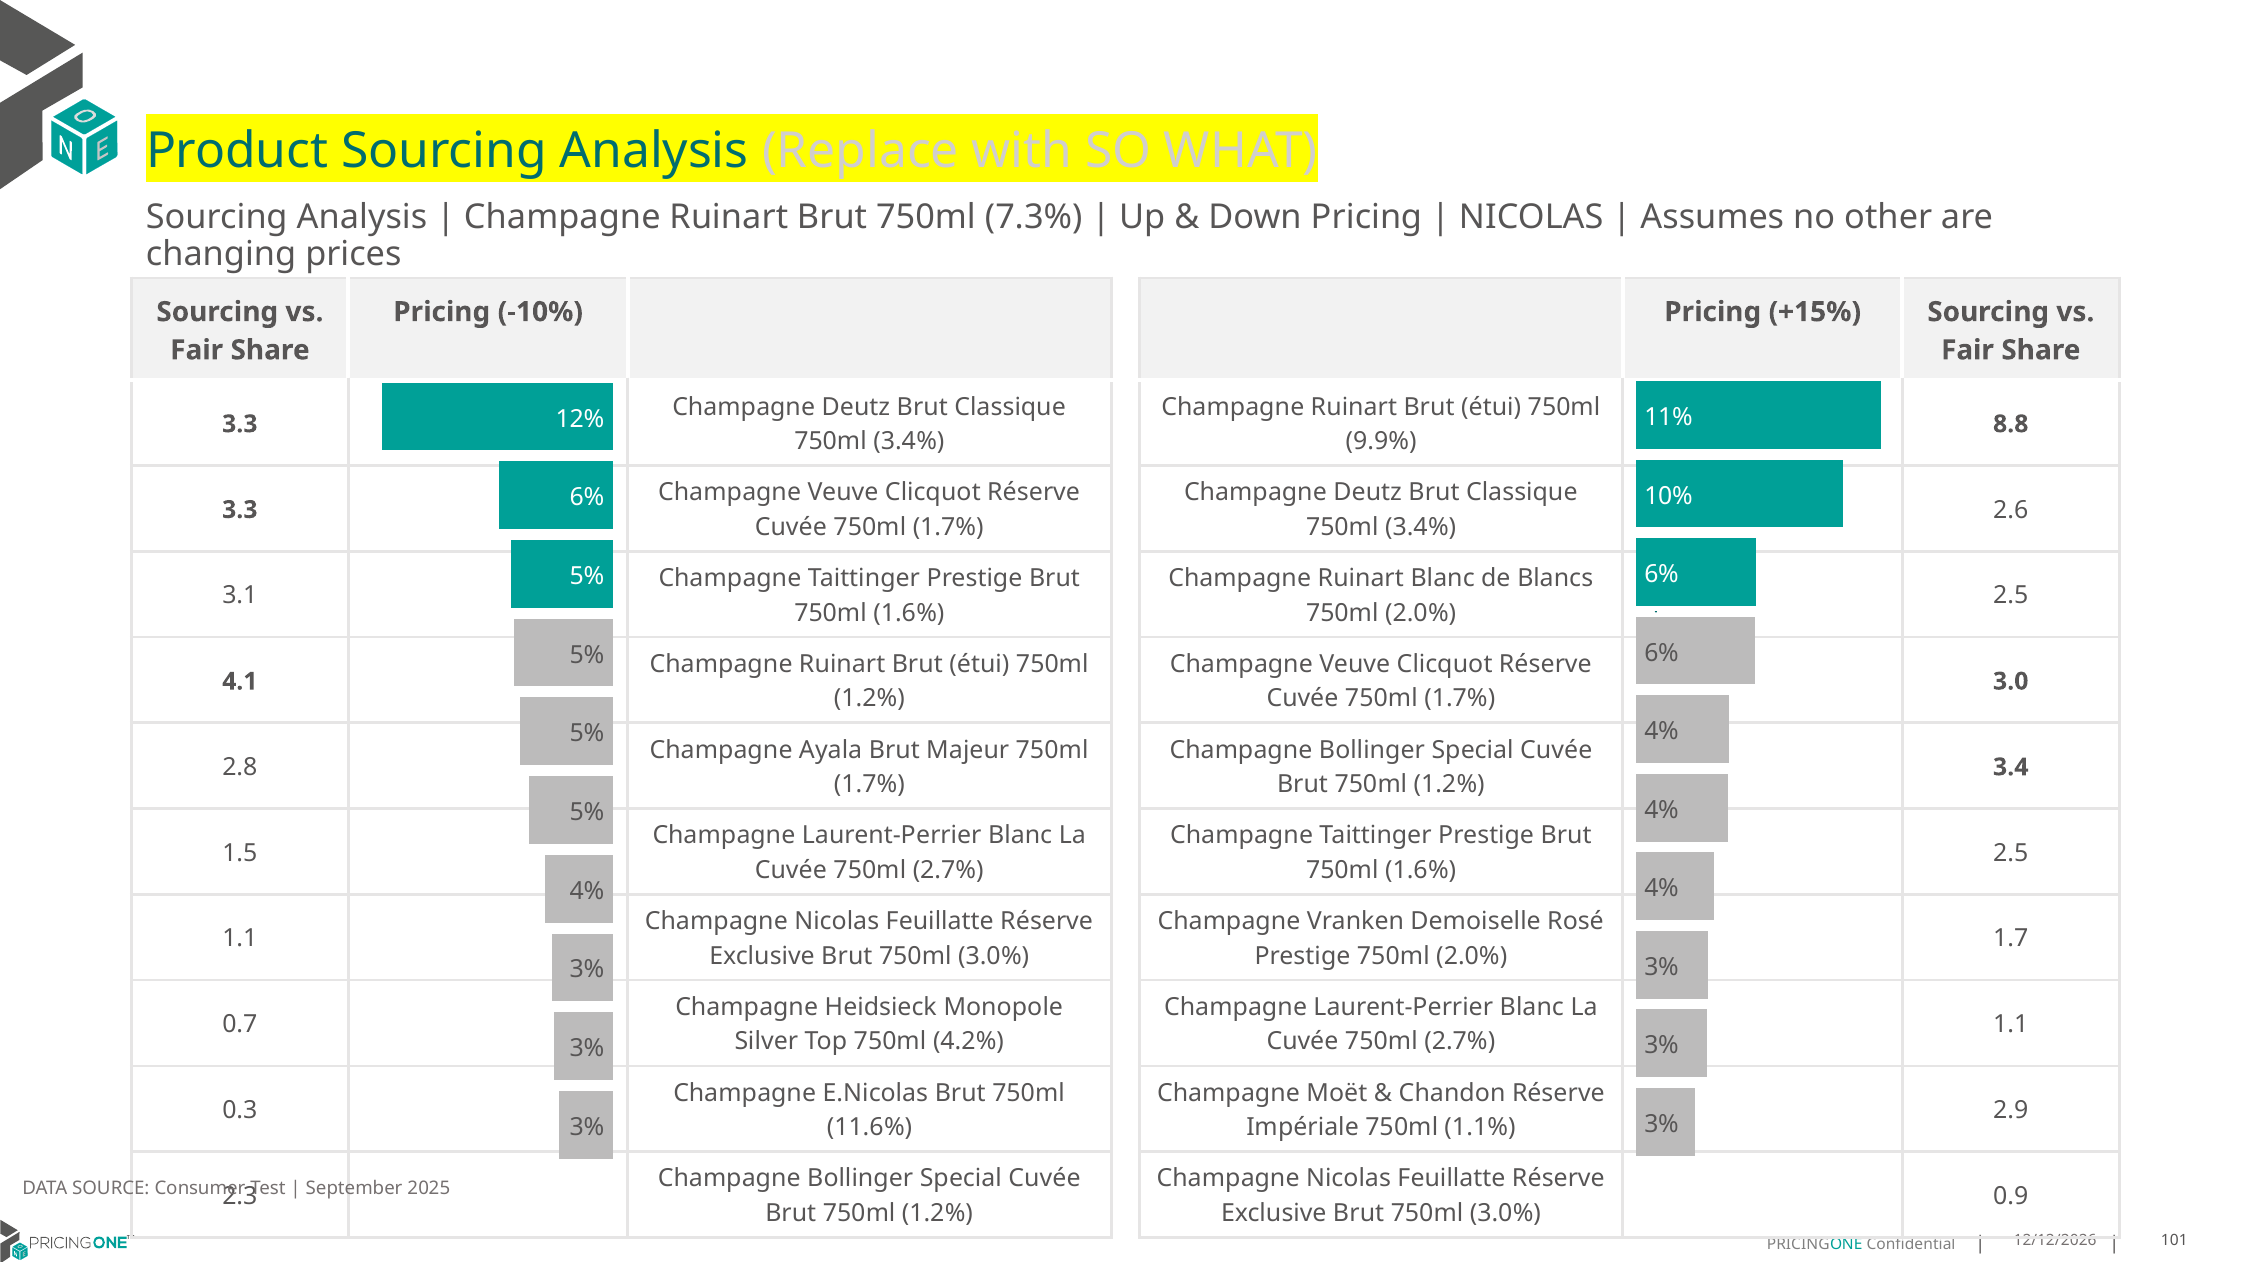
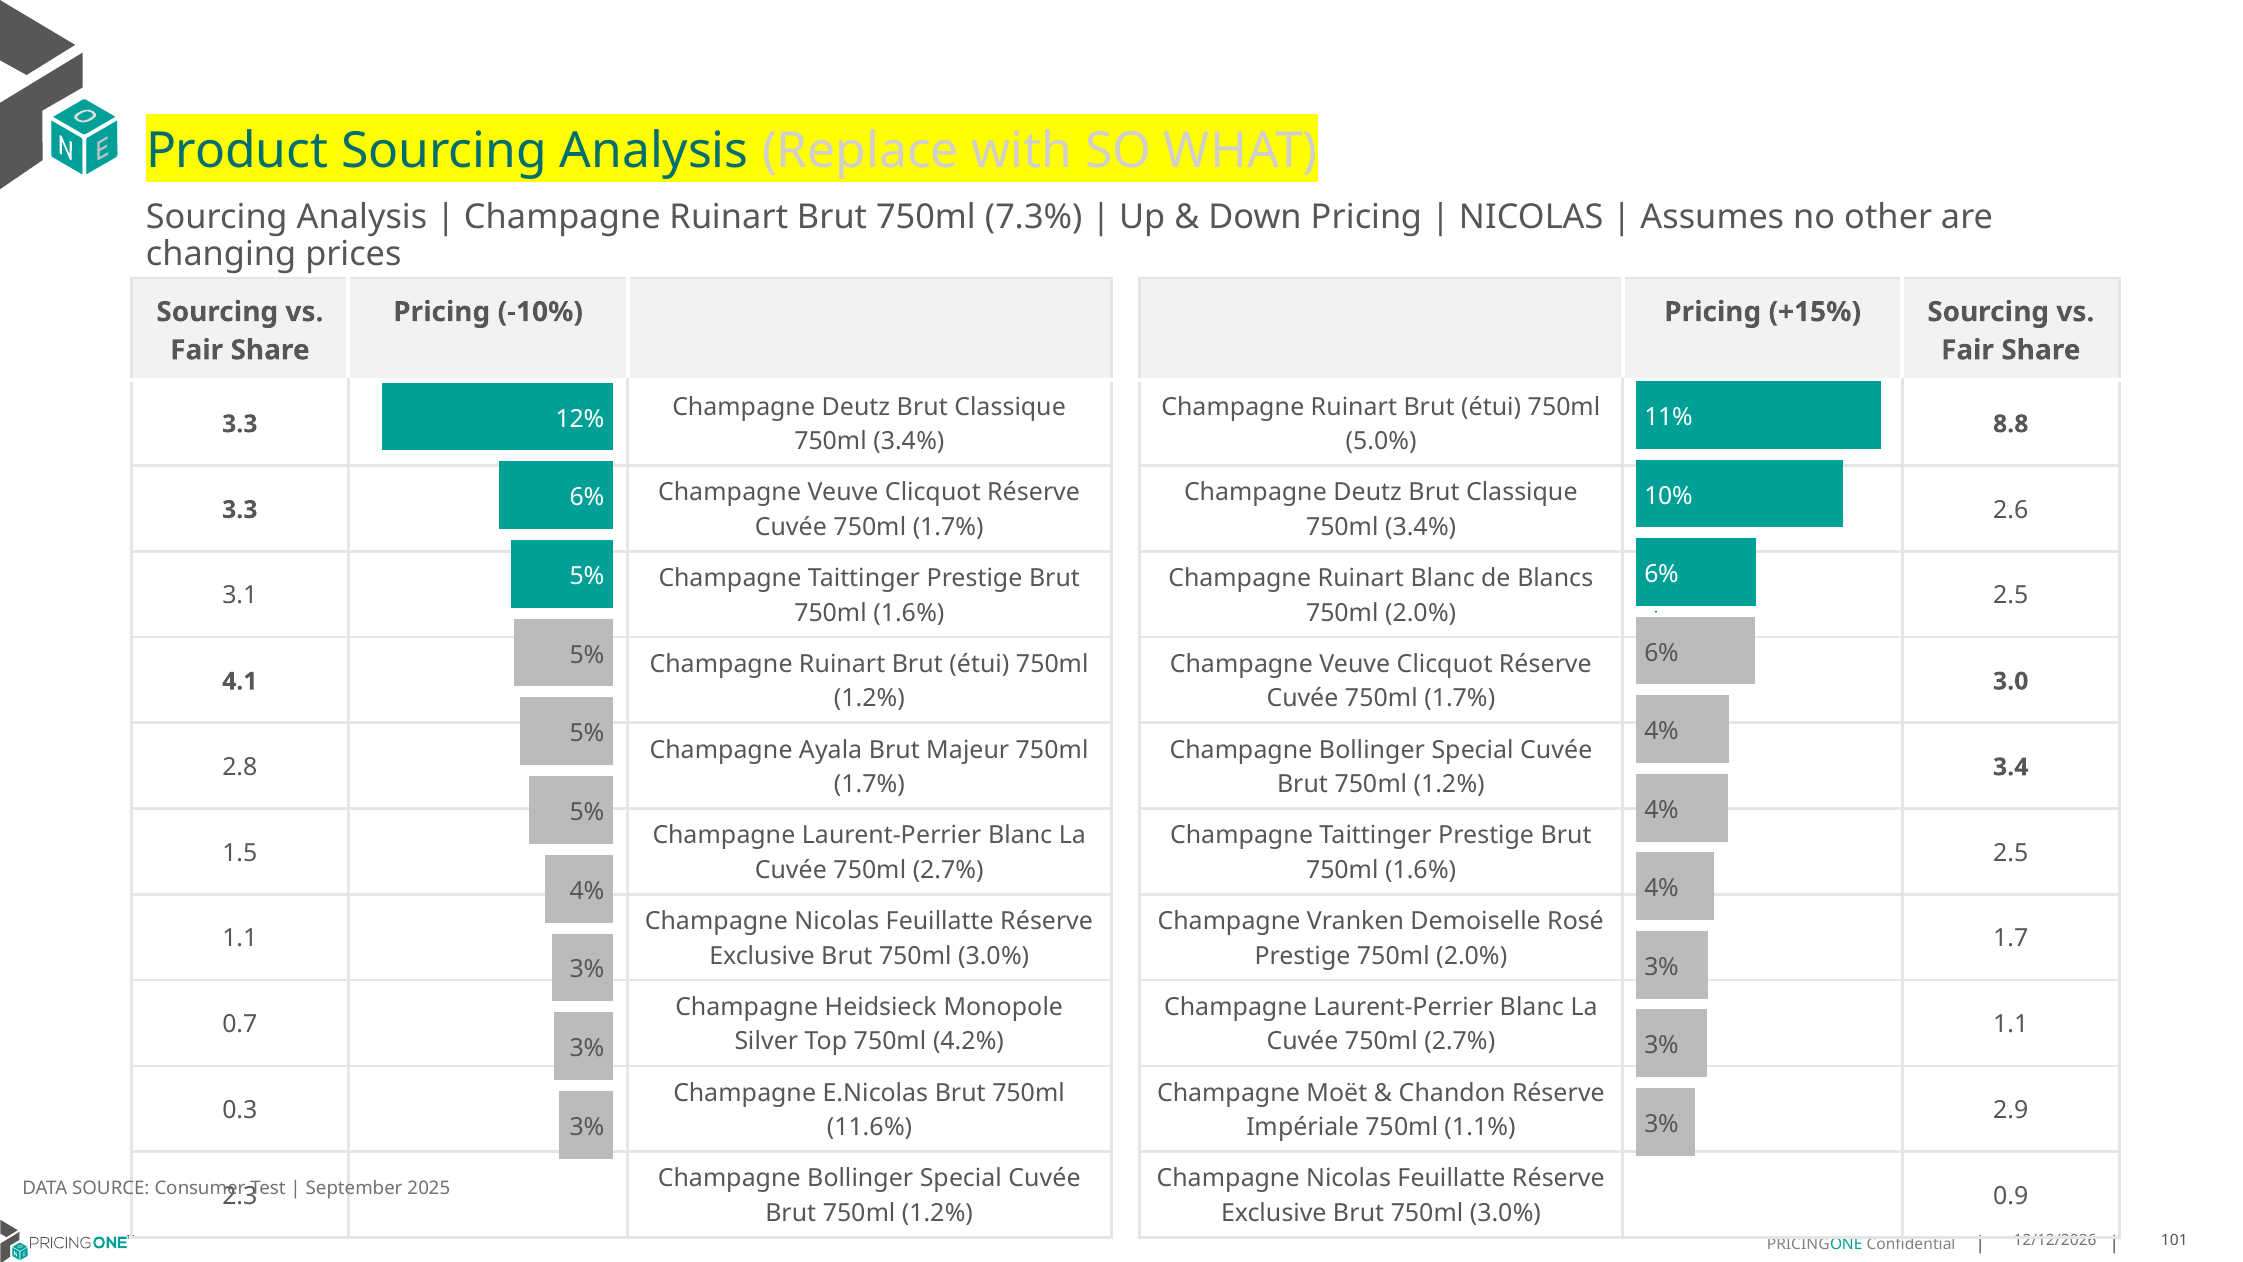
9.9%: 9.9% -> 5.0% (1381, 441)
